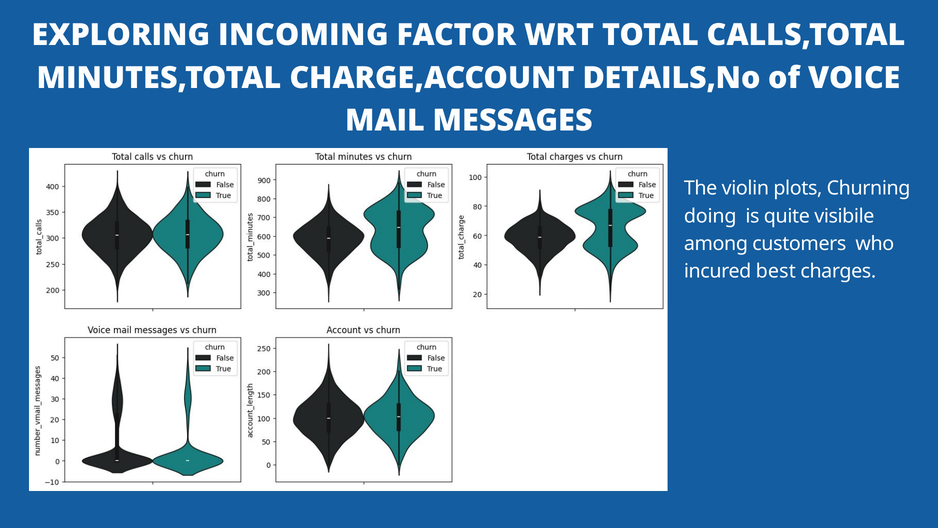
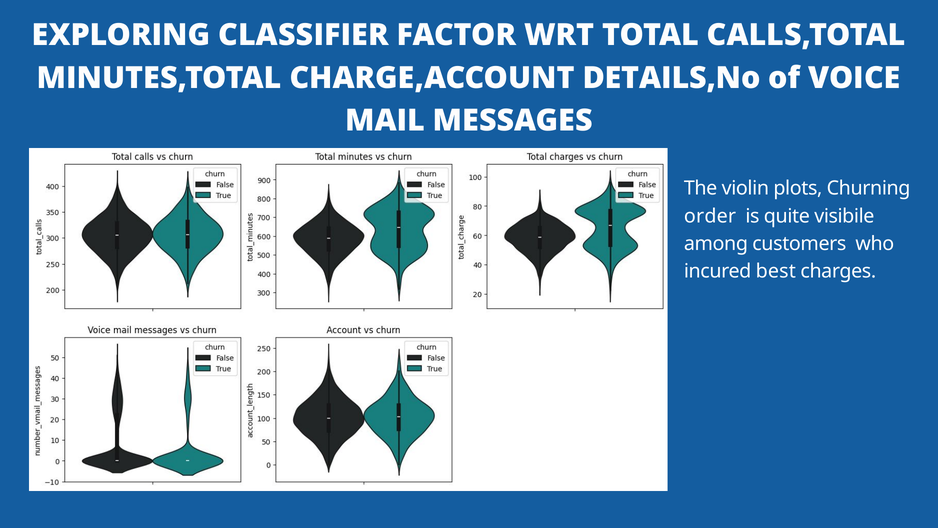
INCOMING: INCOMING -> CLASSIFIER (304, 35)
doing: doing -> order (710, 216)
